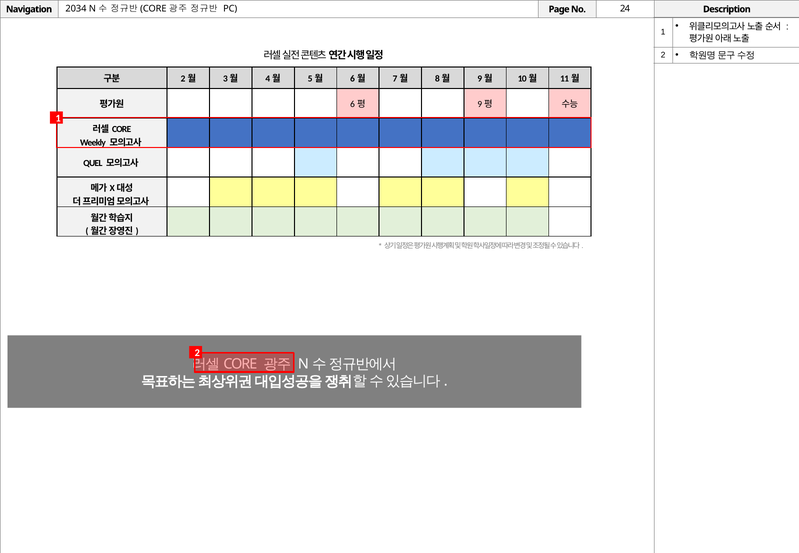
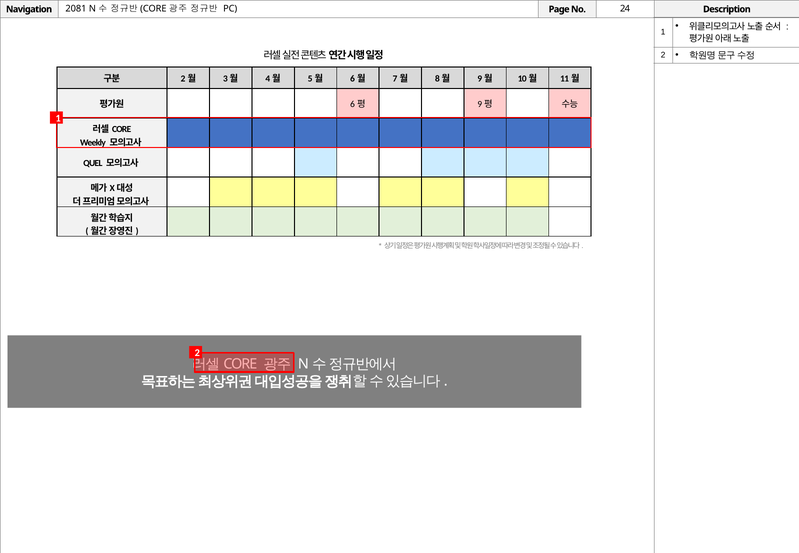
2034: 2034 -> 2081 (76, 9)
